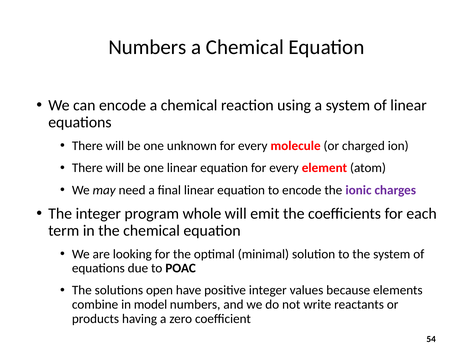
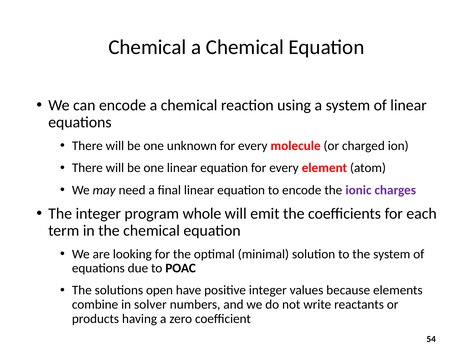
Numbers: Numbers -> Chemical (147, 47)
model: model -> solver (150, 304)
